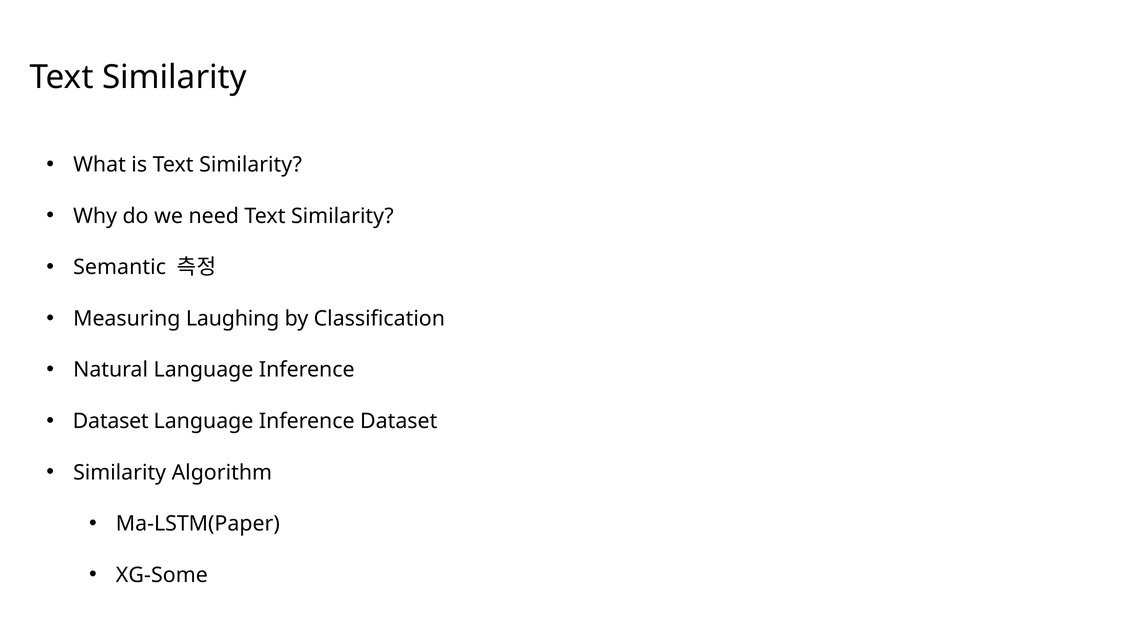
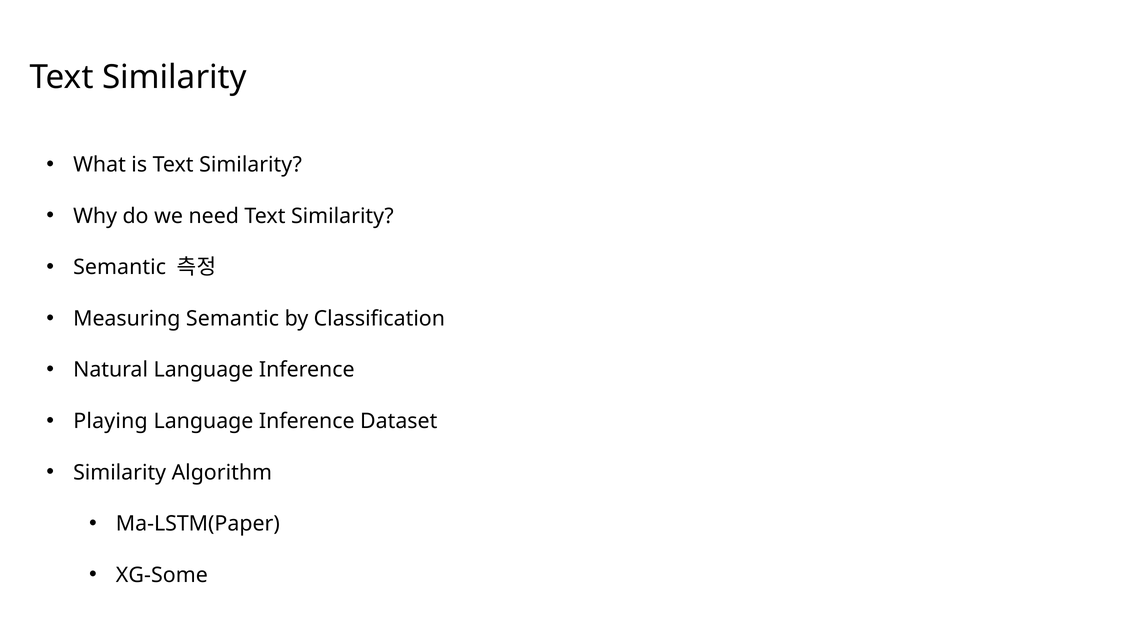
Measuring Laughing: Laughing -> Semantic (232, 318)
Dataset: Dataset -> Playing (111, 421)
